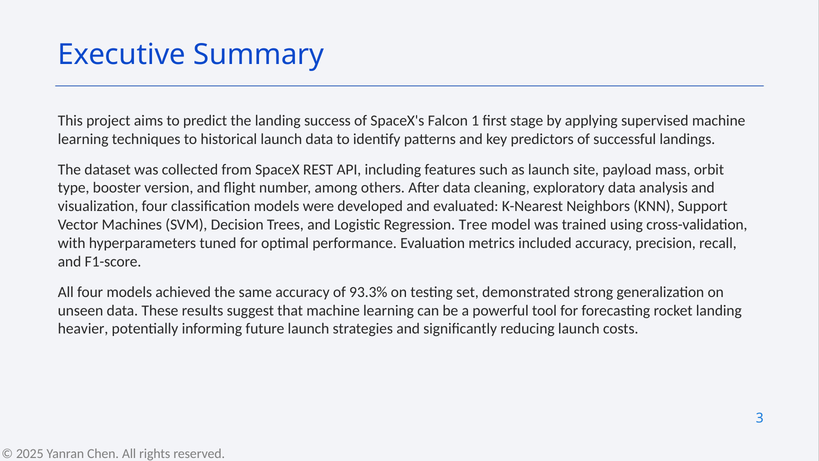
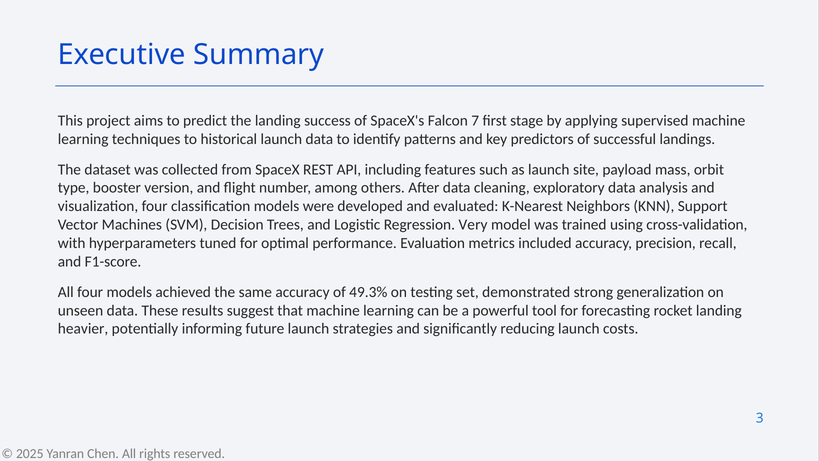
1: 1 -> 7 (475, 121)
Tree: Tree -> Very (473, 225)
93.3%: 93.3% -> 49.3% (368, 292)
